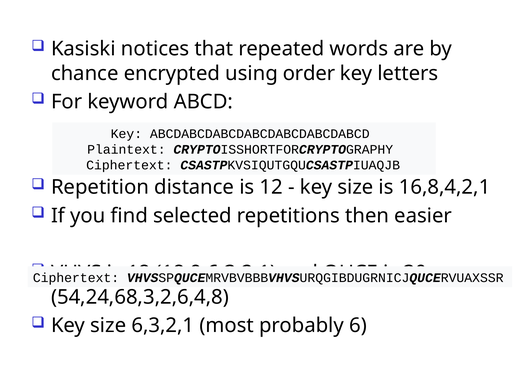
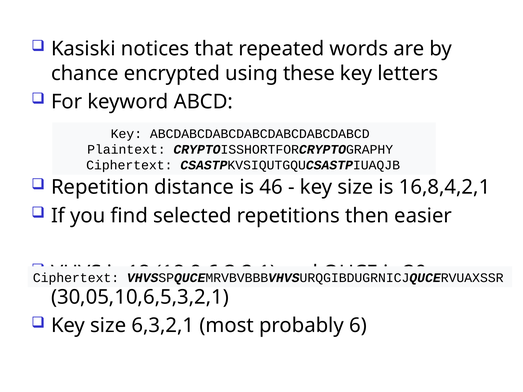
order: order -> these (309, 73)
12: 12 -> 46 (271, 187)
54,24,68,3,2,6,4,8: 54,24,68,3,2,6,4,8 -> 30,05,10,6,5,3,2,1 (140, 297)
